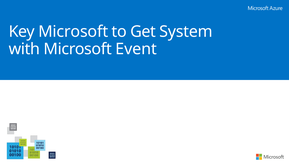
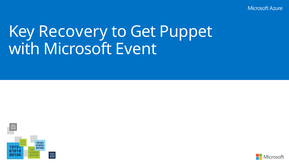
Key Microsoft: Microsoft -> Recovery (73, 32)
System: System -> Puppet (186, 32)
